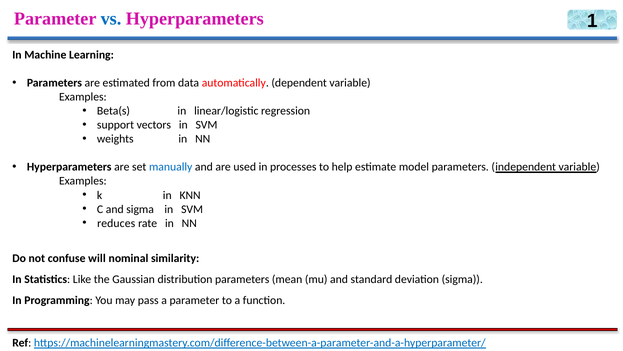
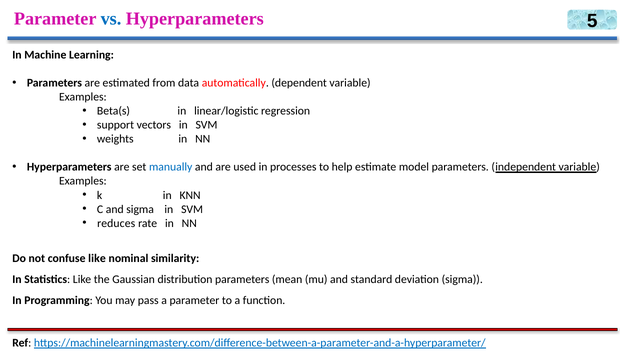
1: 1 -> 5 (592, 21)
confuse will: will -> like (97, 258)
